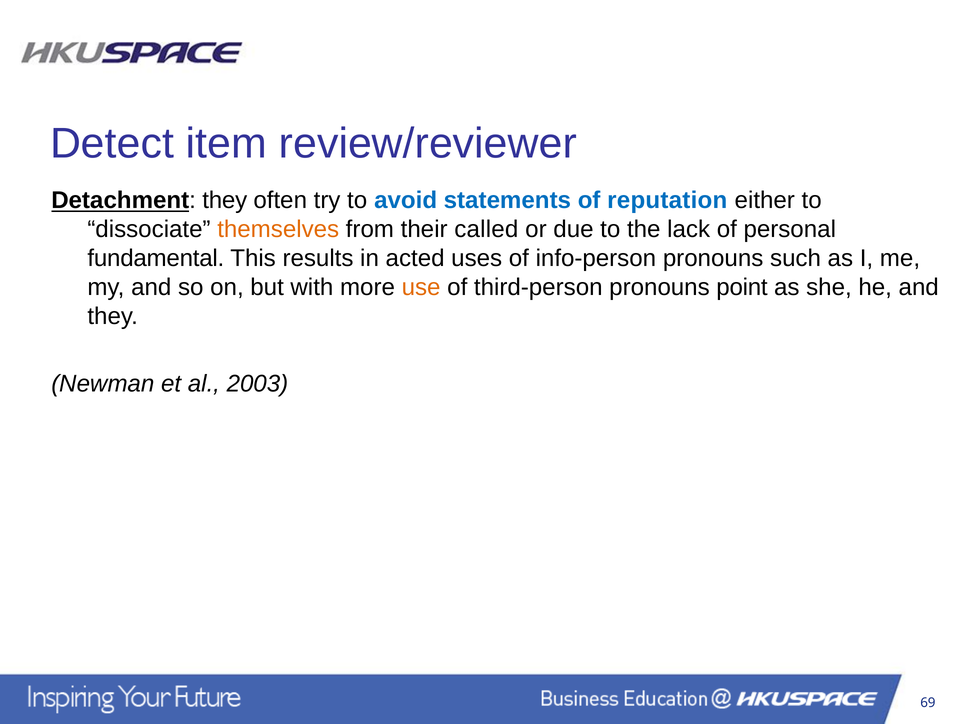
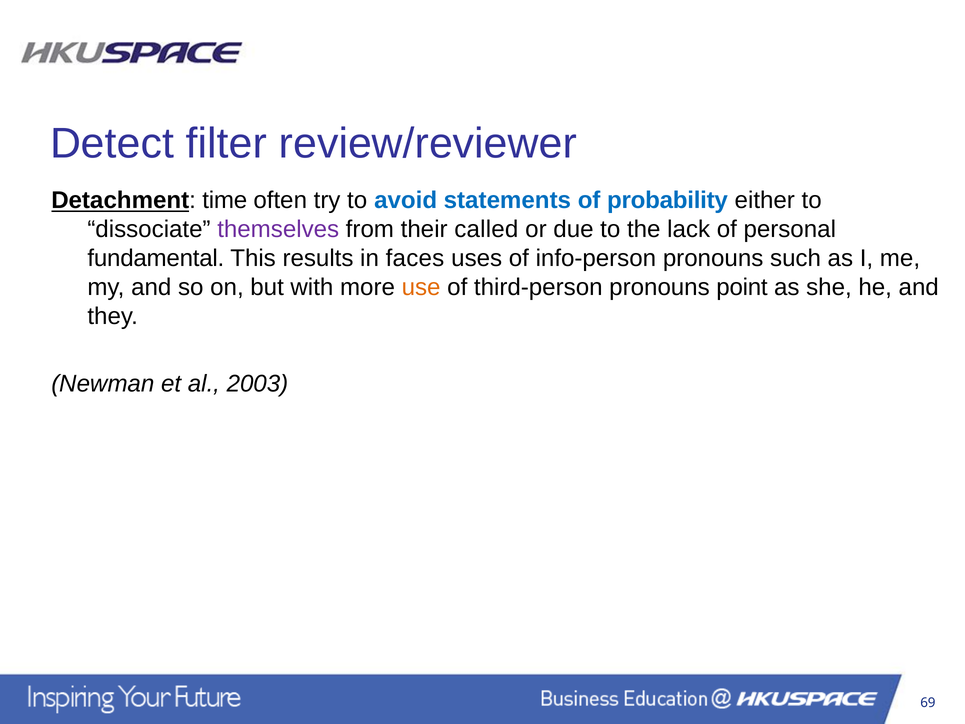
item: item -> filter (226, 143)
Detachment they: they -> time (225, 200)
reputation: reputation -> probability (667, 200)
themselves colour: orange -> purple (278, 229)
acted: acted -> faces (415, 258)
